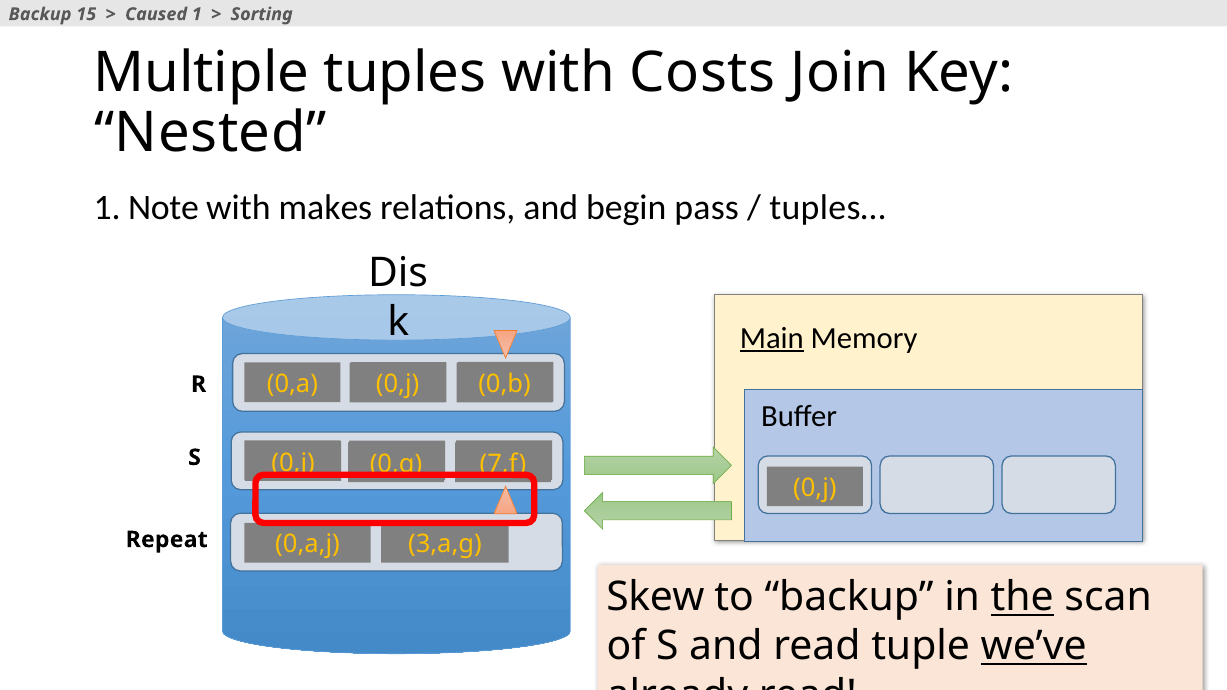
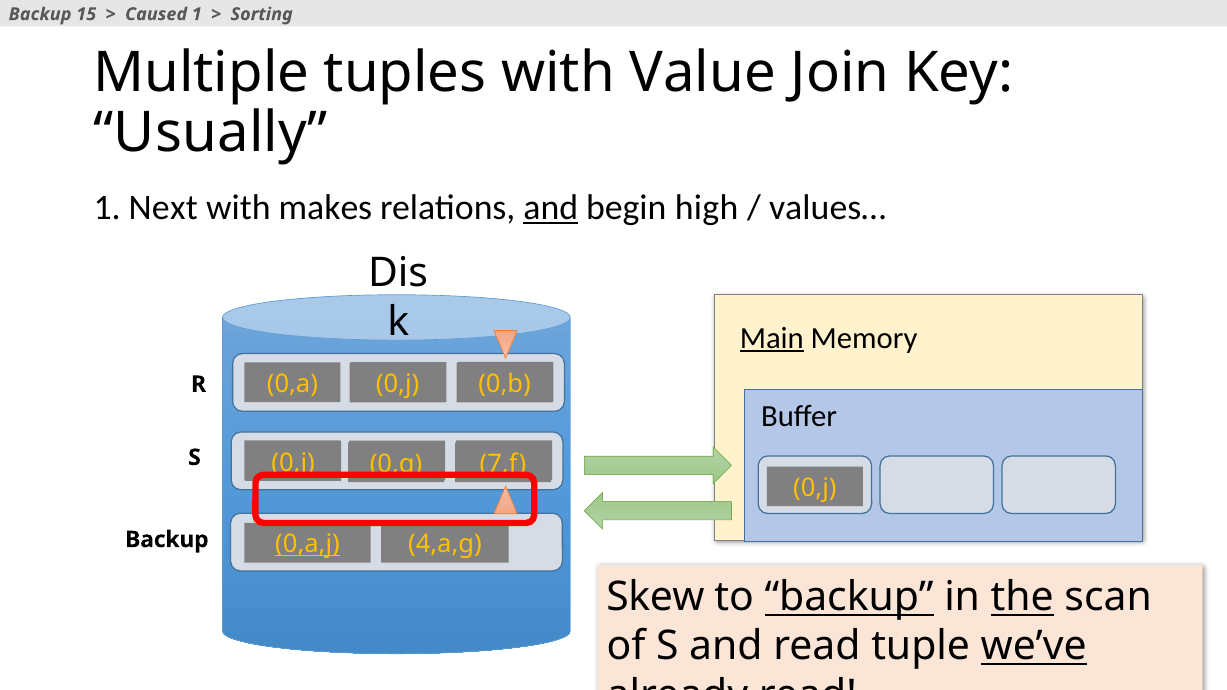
Costs: Costs -> Value (703, 73)
Nested: Nested -> Usually (211, 133)
Note: Note -> Next (163, 207)
and underline: none -> present (551, 207)
pass: pass -> high (707, 207)
tuples…: tuples… -> values… (828, 207)
Repeat: Repeat -> Backup (167, 540)
0,a,j underline: none -> present (308, 545)
3,a,g: 3,a,g -> 4,a,g (445, 545)
backup underline: none -> present (849, 597)
